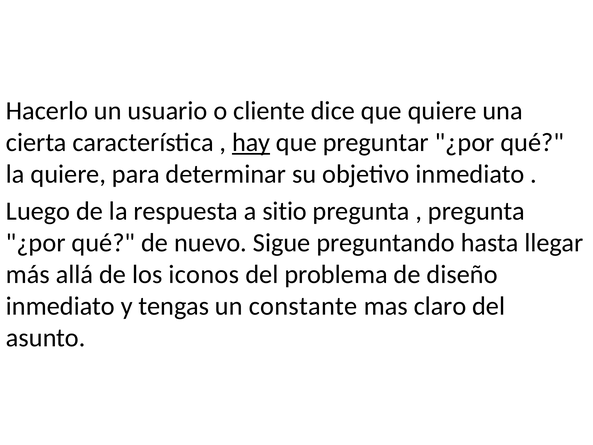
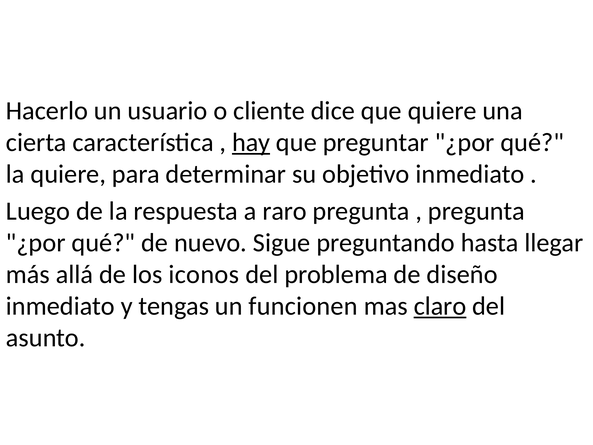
sitio: sitio -> raro (285, 211)
constante: constante -> funcionen (303, 306)
claro underline: none -> present (440, 306)
